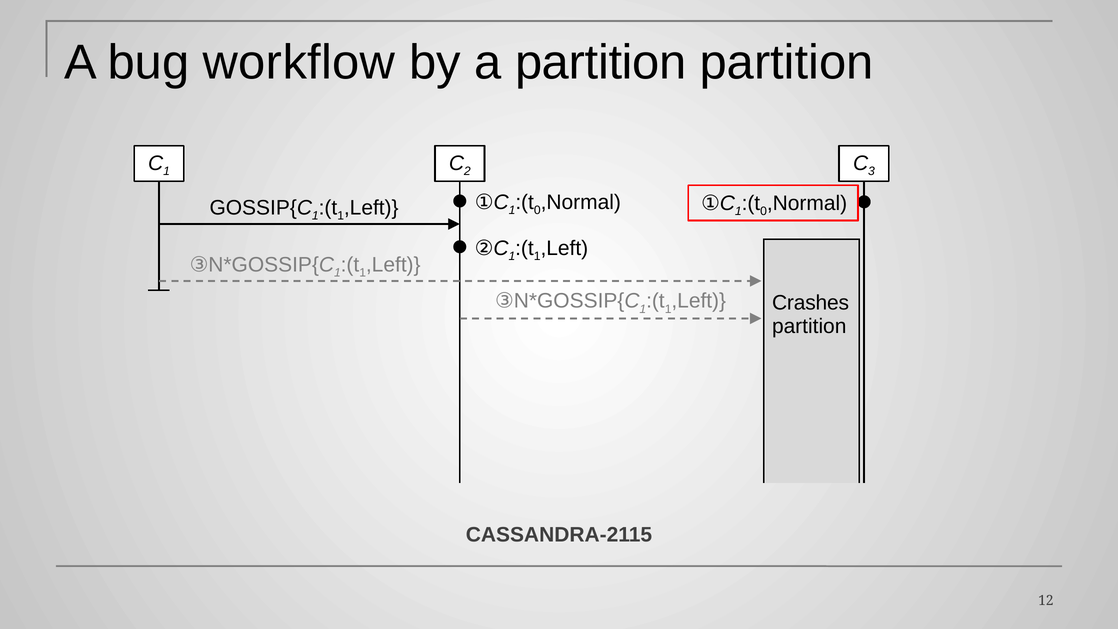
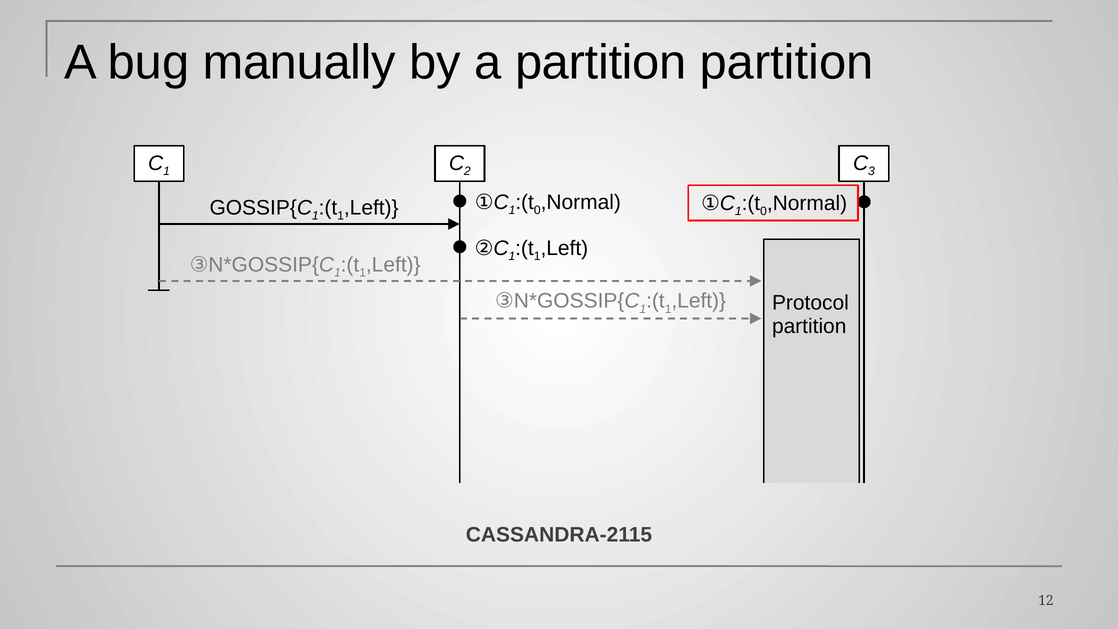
workflow: workflow -> manually (299, 62)
Crashes: Crashes -> Protocol (810, 303)
